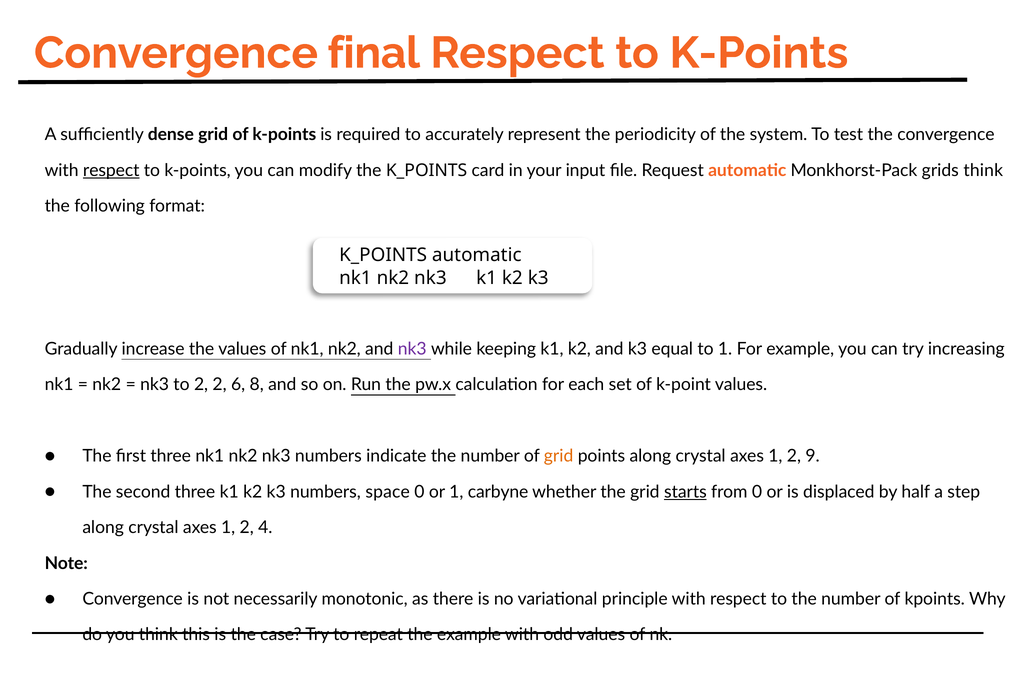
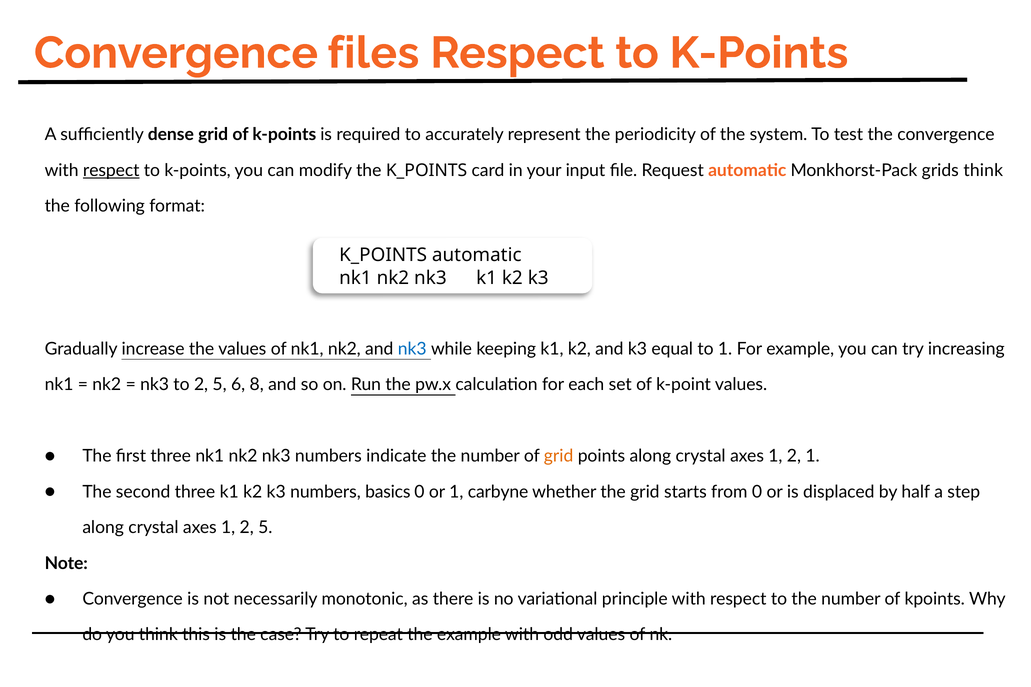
final: final -> files (373, 53)
nk3 colour: purple -> blue (412, 349)
to 2 2: 2 -> 5 (220, 385)
2 9: 9 -> 1 (813, 456)
space: space -> basics (388, 492)
starts underline: present -> none (685, 492)
1 2 4: 4 -> 5 (265, 528)
